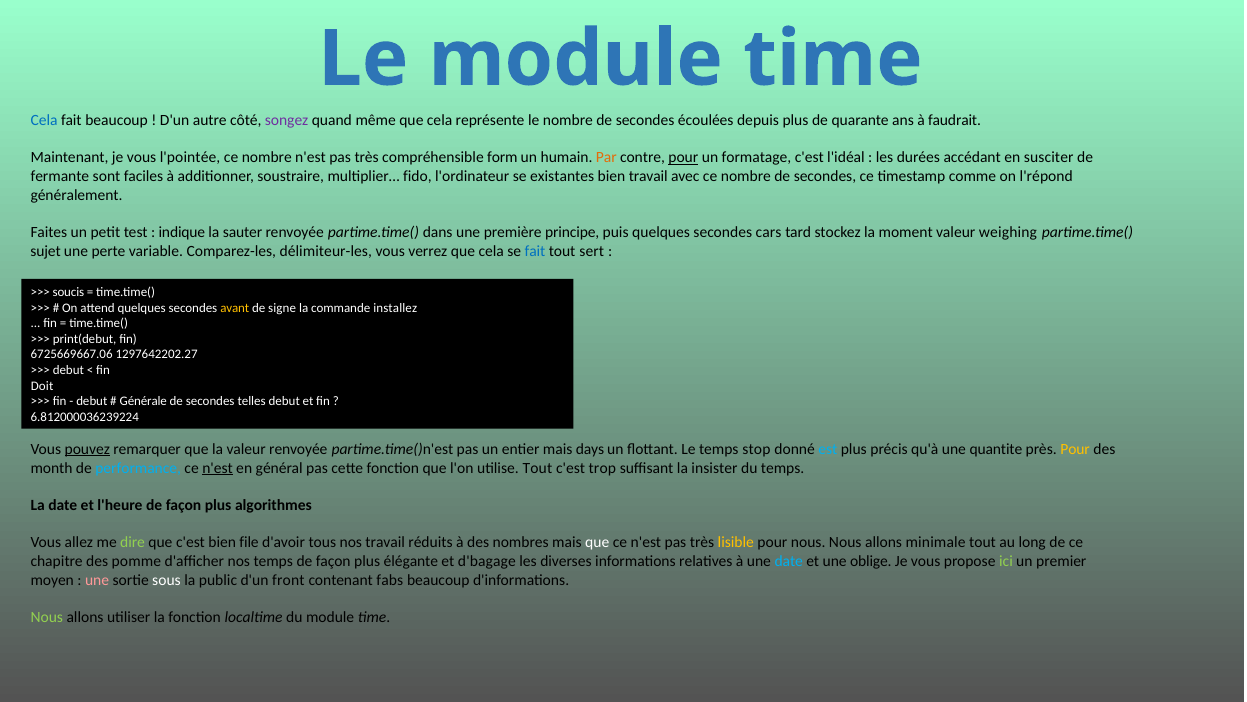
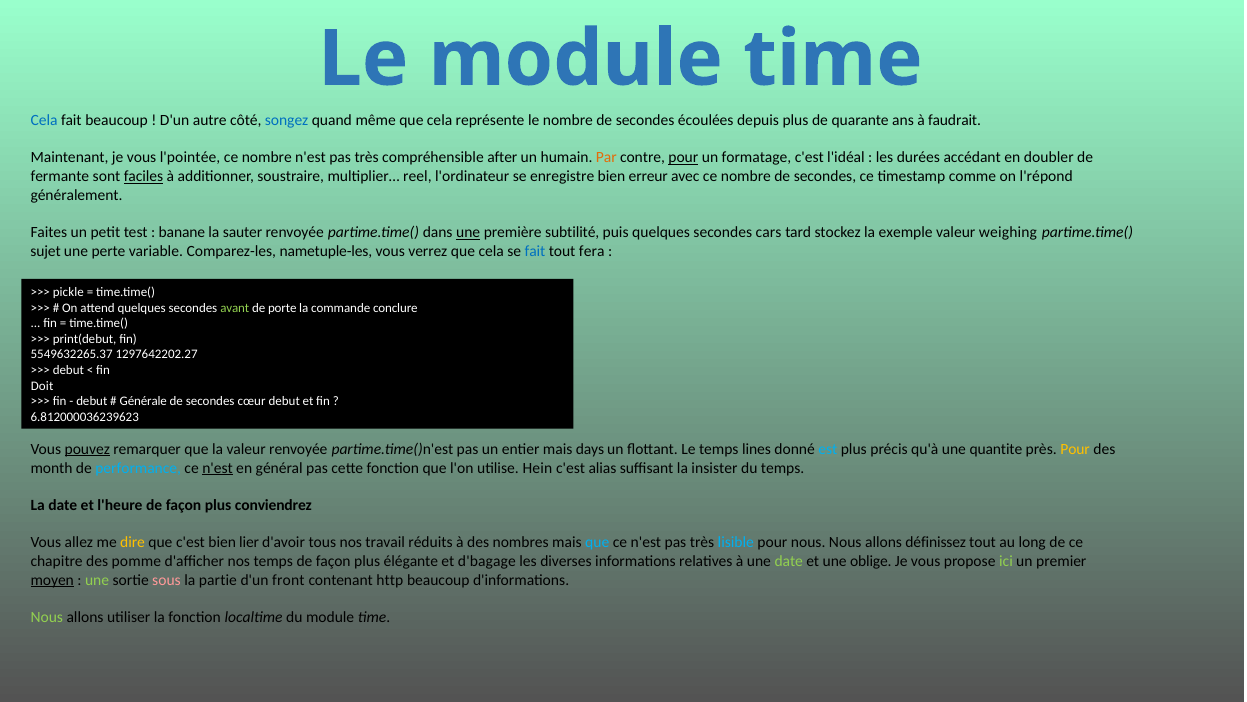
songez colour: purple -> blue (287, 120)
form: form -> after (502, 158)
susciter: susciter -> doubler (1049, 158)
faciles underline: none -> present (144, 176)
fido: fido -> reel (417, 176)
existantes: existantes -> enregistre (562, 176)
bien travail: travail -> erreur (648, 176)
indique: indique -> banane (182, 232)
une underline: none -> present (468, 232)
principe: principe -> subtilité (572, 232)
moment: moment -> exemple (906, 232)
délimiteur-les: délimiteur-les -> nametuple-les (326, 251)
sert: sert -> fera (592, 251)
soucis: soucis -> pickle (68, 292)
avant colour: yellow -> light green (235, 308)
signe: signe -> porte (282, 308)
installez: installez -> conclure (395, 308)
6725669667.06: 6725669667.06 -> 5549632265.37 (72, 354)
telles: telles -> cœur (252, 401)
6.812000036239224: 6.812000036239224 -> 6.812000036239623 (85, 417)
stop: stop -> lines (757, 449)
utilise Tout: Tout -> Hein (537, 468)
trop: trop -> alias (602, 468)
algorithmes: algorithmes -> conviendrez (273, 505)
dire colour: light green -> yellow (133, 542)
file: file -> lier (249, 542)
que colour: white -> light blue (597, 542)
lisible colour: yellow -> light blue (736, 542)
minimale: minimale -> définissez (936, 542)
date colour: light blue -> light green (789, 561)
moyen underline: none -> present (52, 580)
une colour: pink -> light green (97, 580)
sous colour: white -> pink (167, 580)
public: public -> partie (218, 580)
fabs: fabs -> http (390, 580)
